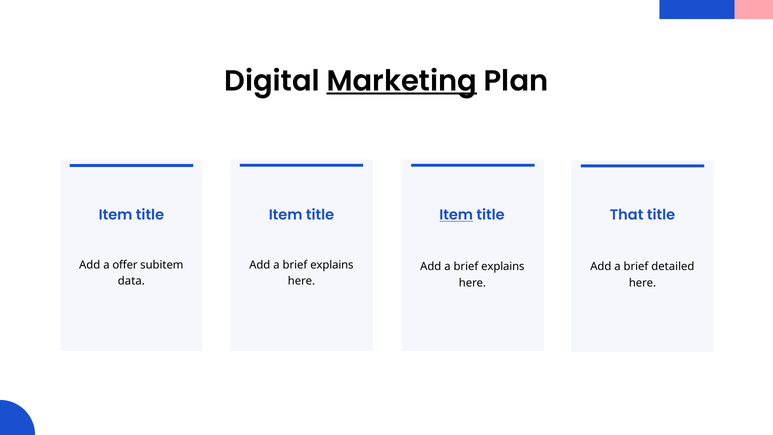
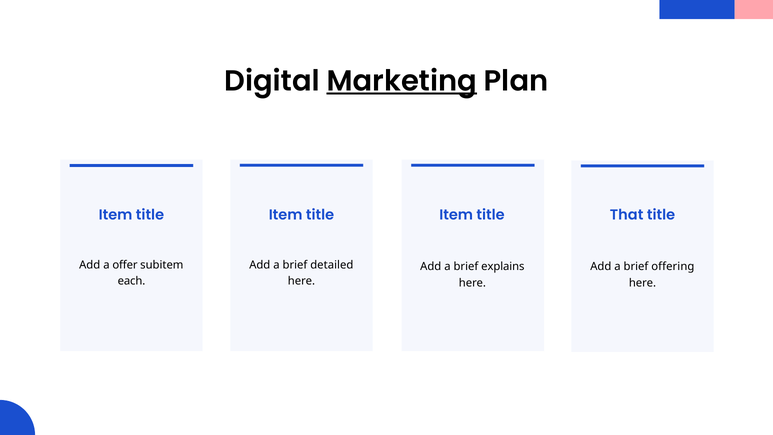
Item underline: present -> none (456, 215)
explains: explains -> detailed (332, 265)
detailed: detailed -> offering (673, 266)
data: data -> each (131, 281)
